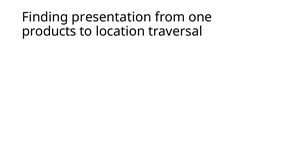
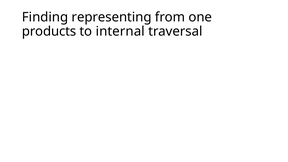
presentation: presentation -> representing (112, 17)
location: location -> internal (120, 31)
